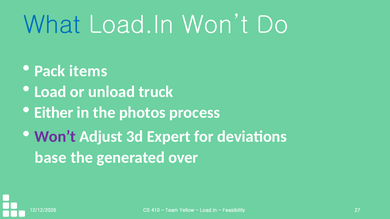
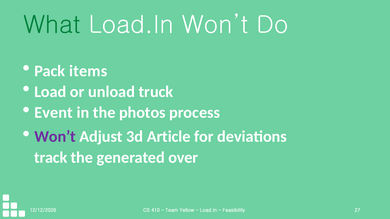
What colour: blue -> green (52, 25)
Either: Either -> Event (54, 113)
Expert: Expert -> Article (169, 137)
base: base -> track (51, 158)
